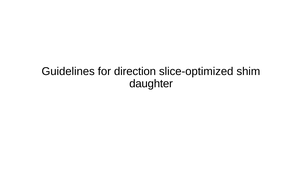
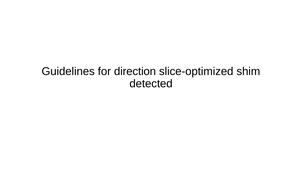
daughter: daughter -> detected (151, 84)
